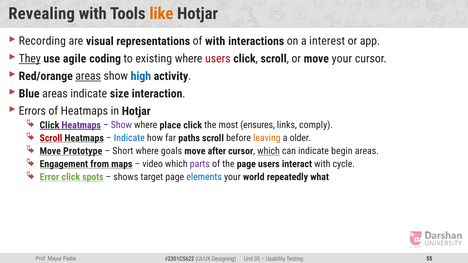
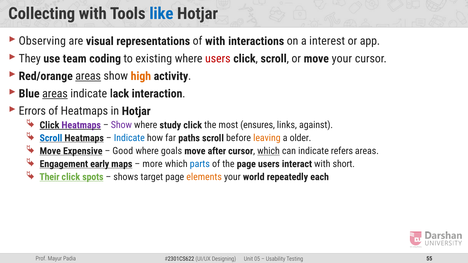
Revealing: Revealing -> Collecting (42, 14)
like colour: orange -> blue (161, 14)
Recording: Recording -> Observing (42, 41)
They underline: present -> none (30, 59)
agile: agile -> team (75, 59)
high colour: blue -> orange (141, 76)
areas underline: none -> present (55, 94)
size: size -> lack (119, 94)
place: place -> study (170, 125)
comply: comply -> against (316, 125)
Scroll colour: red -> blue (51, 138)
Prototype: Prototype -> Expensive (83, 151)
Short: Short -> Good (123, 151)
begin: begin -> refers (342, 151)
from: from -> early (100, 164)
video: video -> more (153, 164)
parts colour: purple -> blue (200, 164)
cycle: cycle -> short (344, 164)
Error: Error -> Their (49, 177)
elements colour: blue -> orange (204, 177)
what: what -> each (320, 177)
